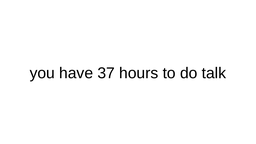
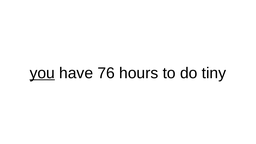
you underline: none -> present (42, 73)
37: 37 -> 76 (106, 73)
talk: talk -> tiny (214, 73)
